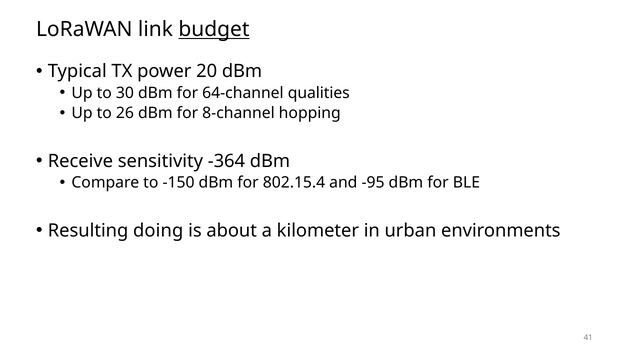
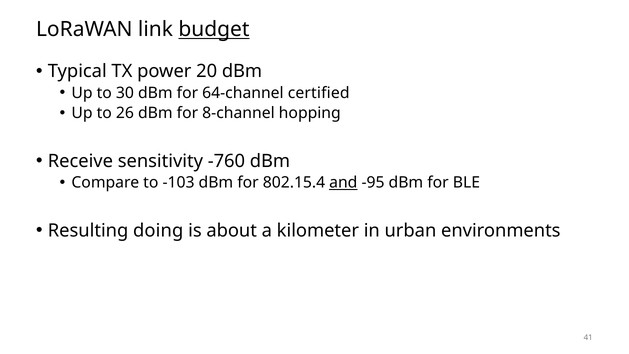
qualities: qualities -> certified (319, 93)
-364: -364 -> -760 (226, 161)
-150: -150 -> -103 (179, 183)
and underline: none -> present (343, 183)
